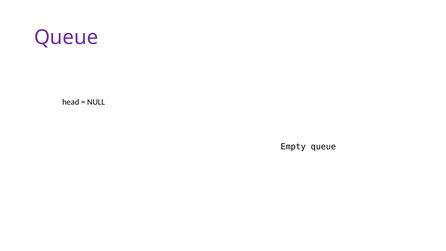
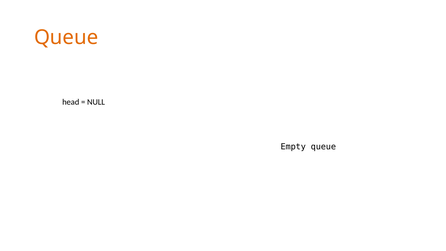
Queue colour: purple -> orange (66, 37)
